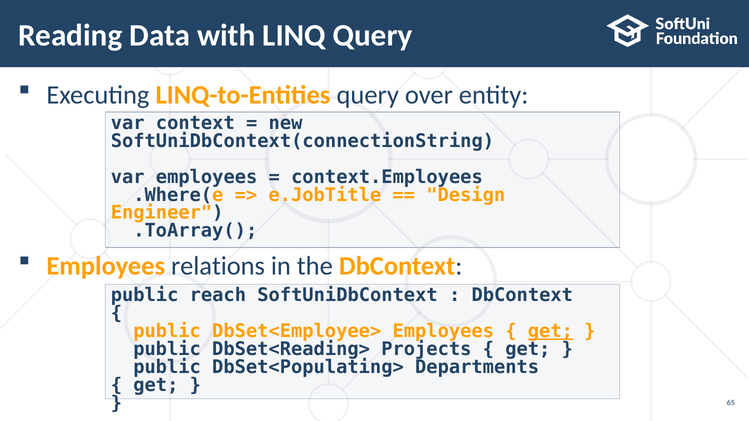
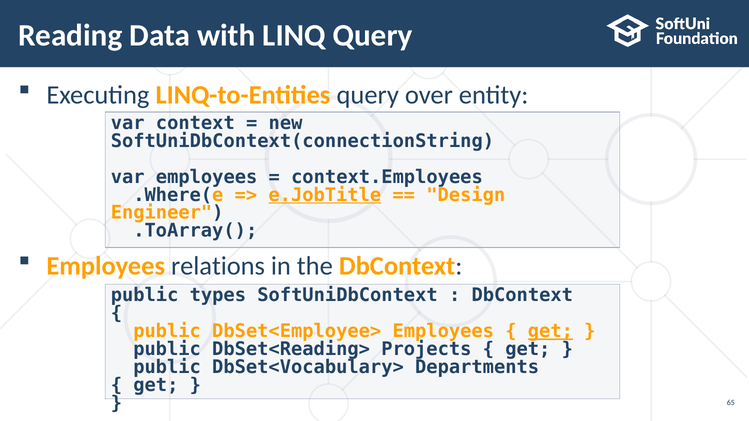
e.JobTitle underline: none -> present (325, 195)
reach: reach -> types (218, 296)
DbSet<Populating>: DbSet<Populating> -> DbSet<Vocabulary> (308, 368)
